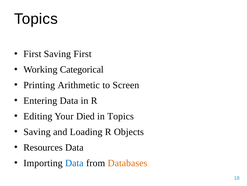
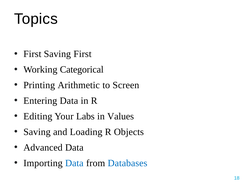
Died: Died -> Labs (85, 116)
in Topics: Topics -> Values (121, 116)
Resources: Resources -> Advanced (43, 147)
Databases colour: orange -> blue (127, 162)
